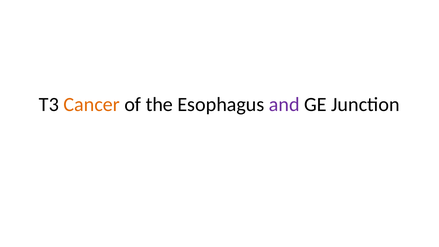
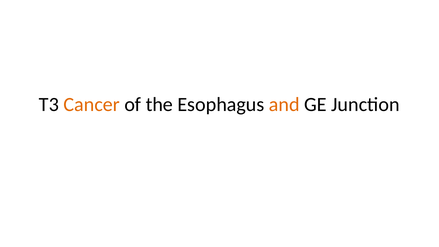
and colour: purple -> orange (284, 105)
